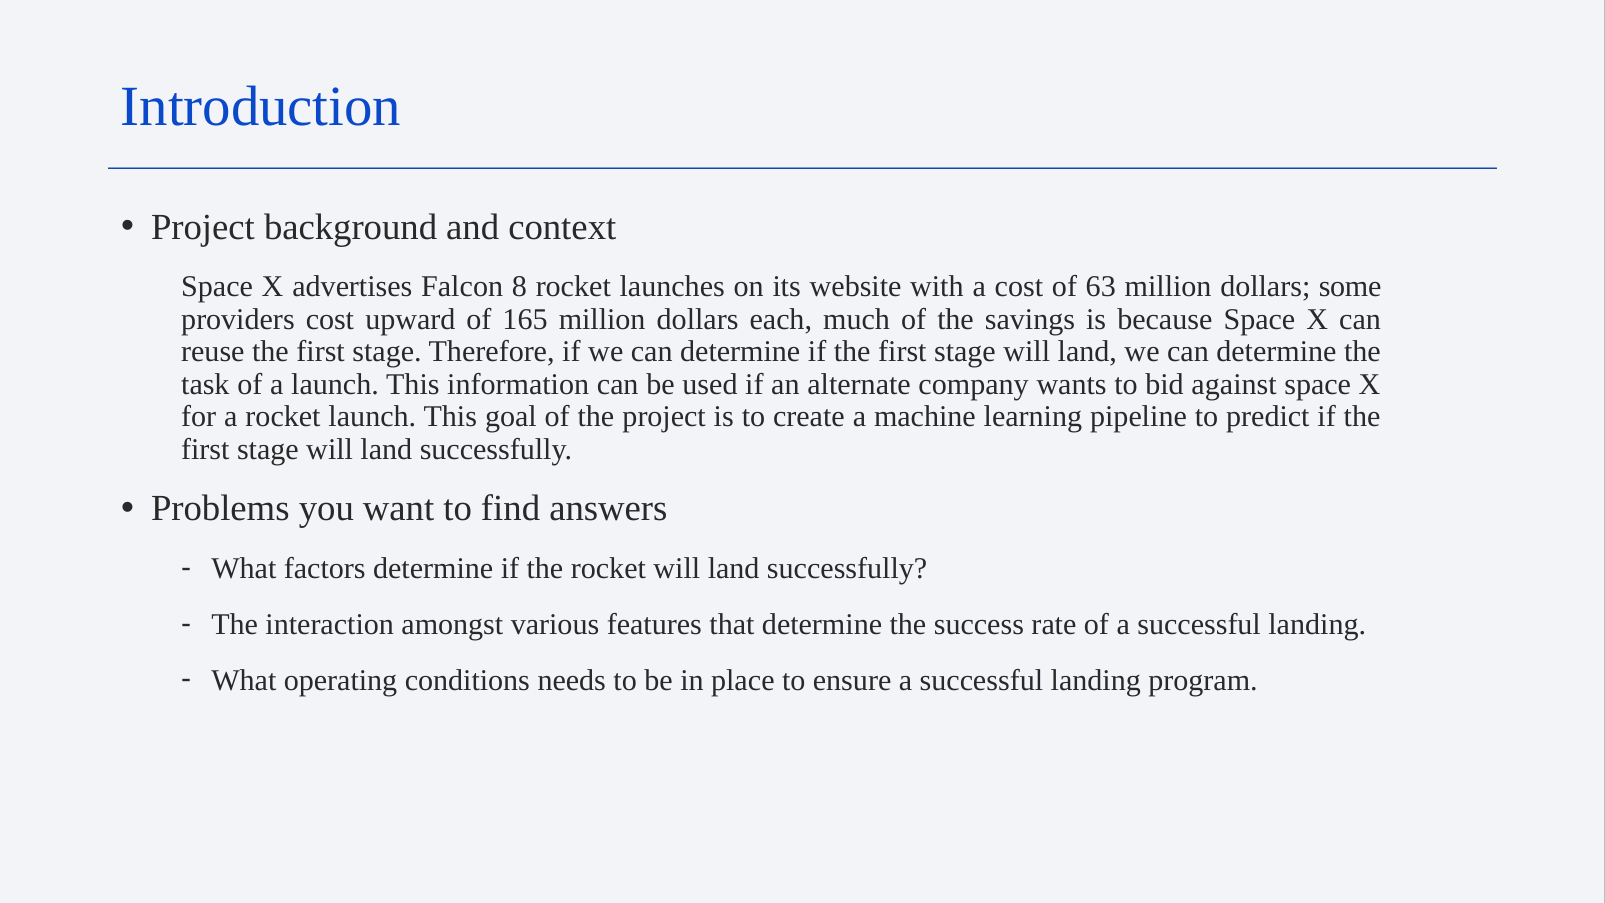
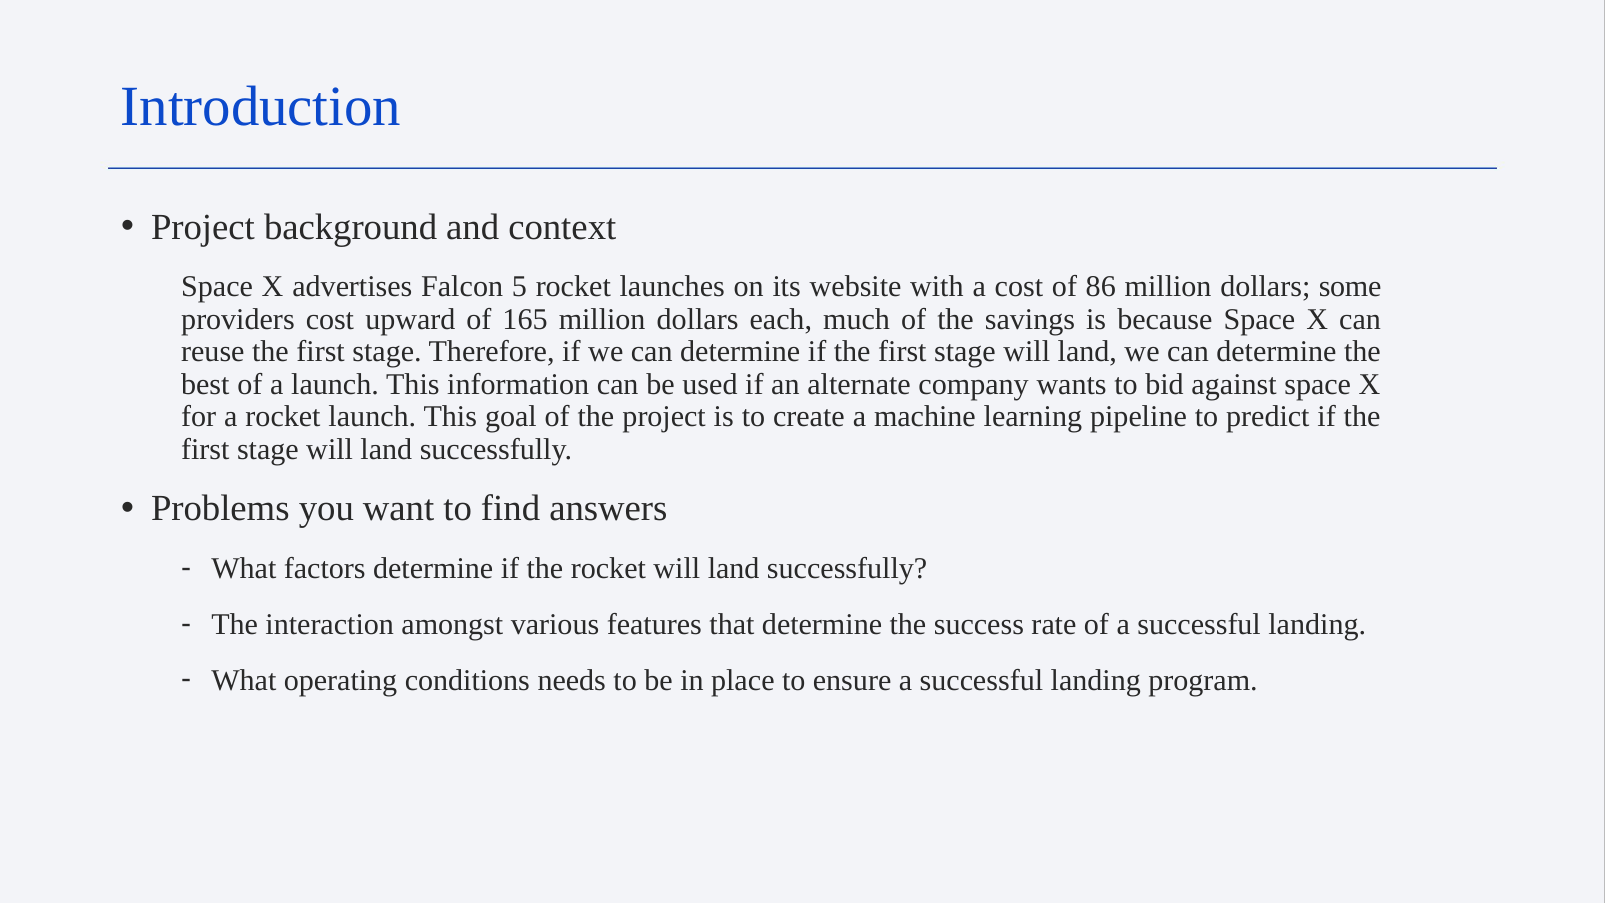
8: 8 -> 5 (519, 287)
63: 63 -> 86 (1101, 287)
task: task -> best (205, 384)
